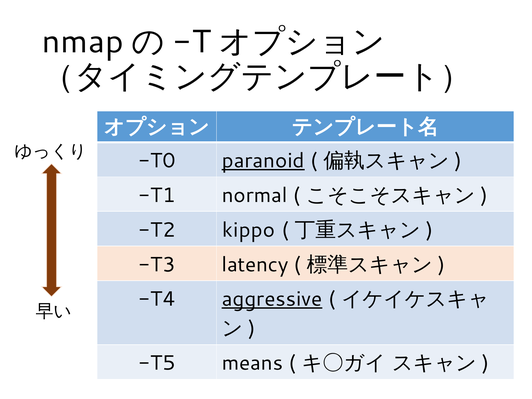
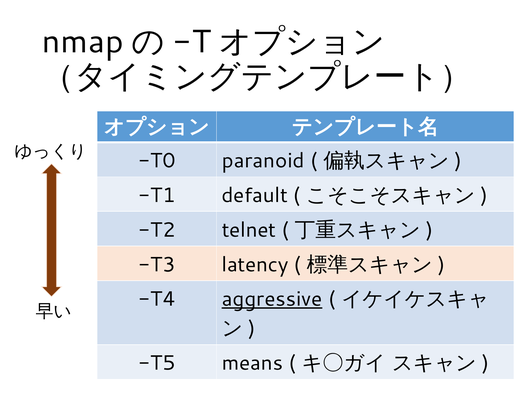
paranoid underline: present -> none (263, 161)
normal: normal -> default (255, 195)
kippo: kippo -> telnet (249, 230)
